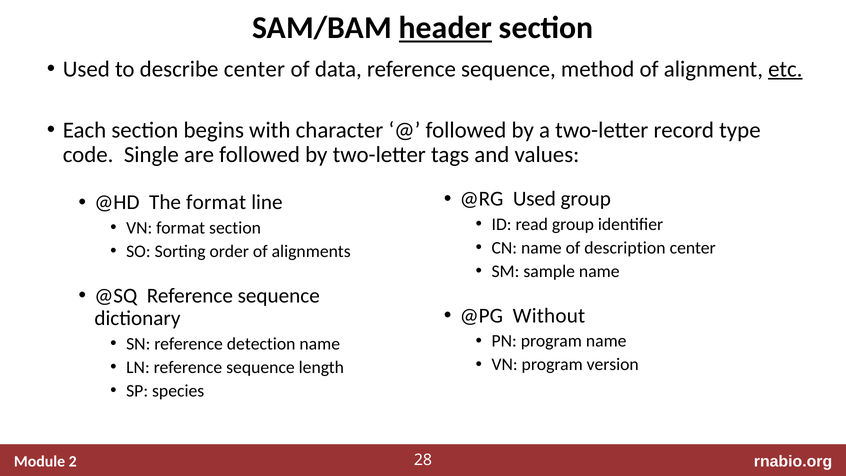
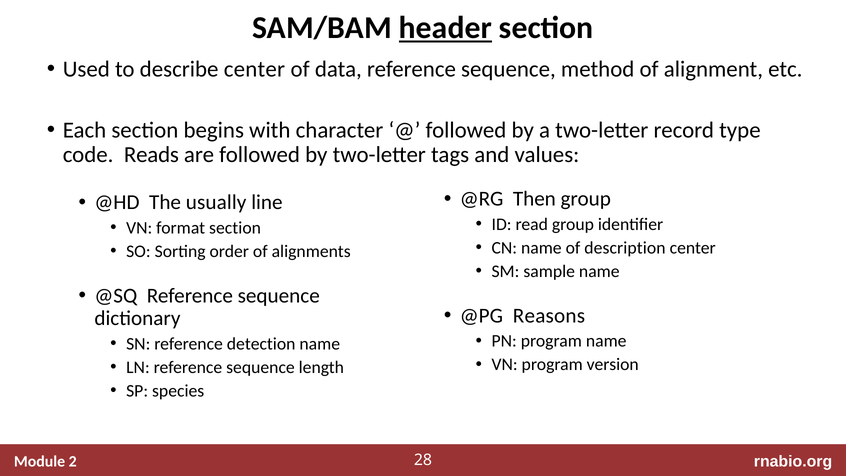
etc underline: present -> none (785, 69)
Single: Single -> Reads (151, 155)
@RG Used: Used -> Then (534, 199)
The format: format -> usually (216, 202)
Without: Without -> Reasons (549, 316)
